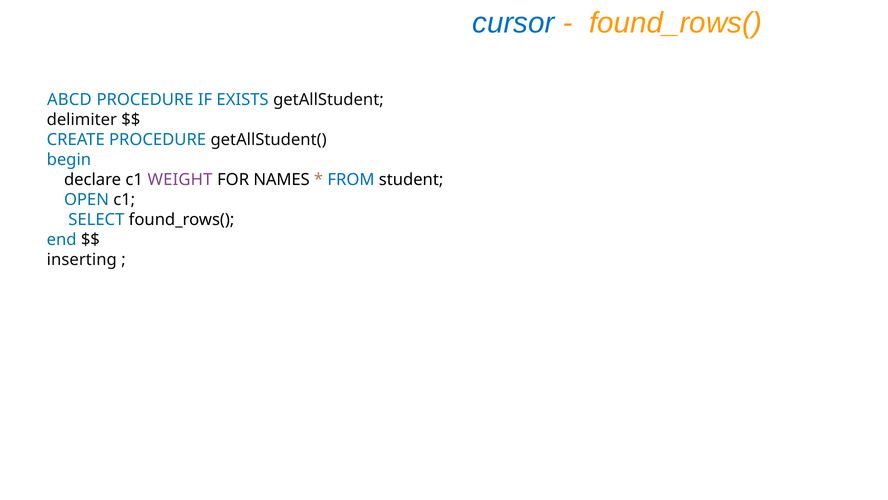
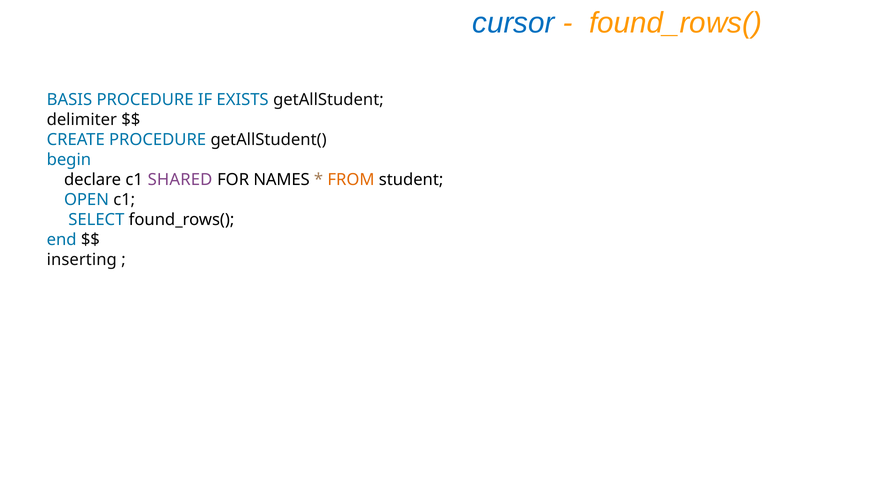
ABCD: ABCD -> BASIS (69, 100)
WEIGHT: WEIGHT -> SHARED (180, 180)
FROM colour: blue -> orange (351, 180)
